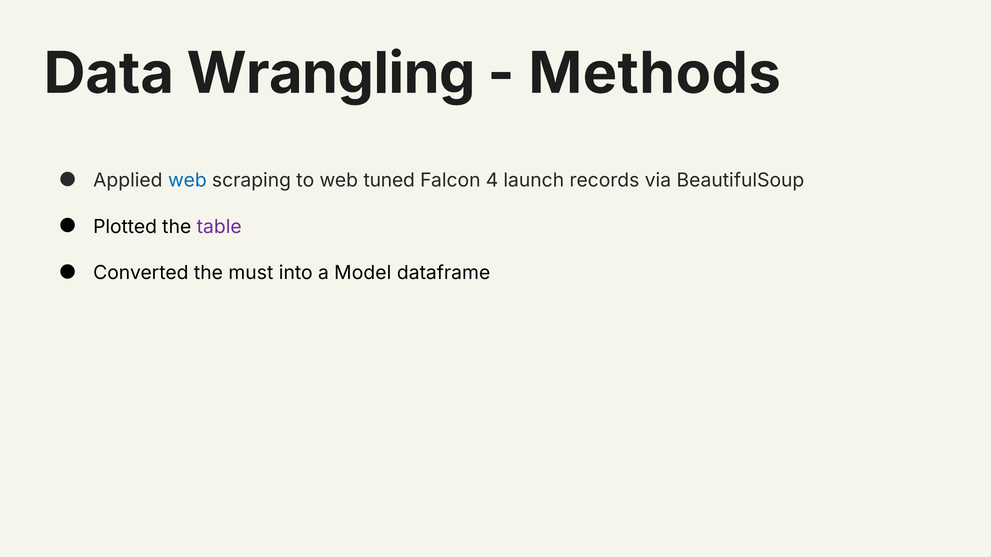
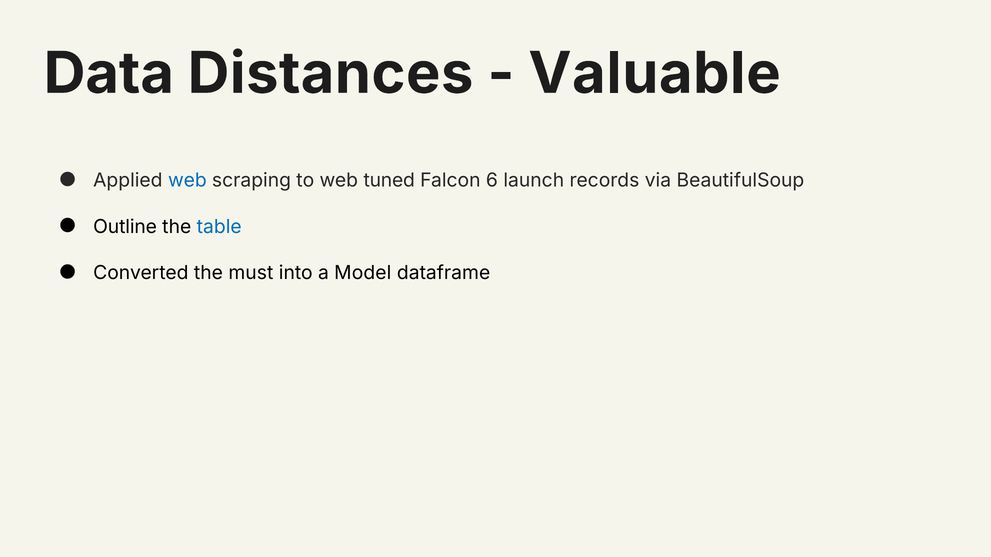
Wrangling: Wrangling -> Distances (330, 74)
Methods: Methods -> Valuable (655, 74)
4: 4 -> 6 (492, 181)
Plotted: Plotted -> Outline (125, 227)
table colour: purple -> blue (219, 227)
